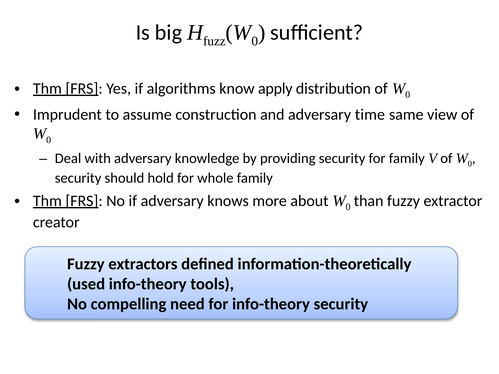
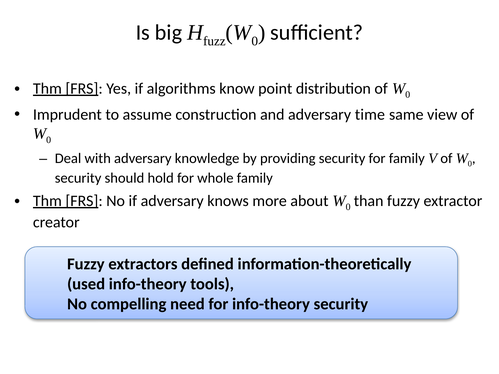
apply: apply -> point (275, 89)
